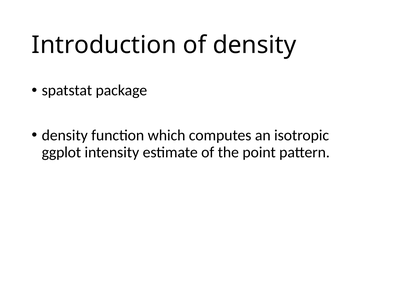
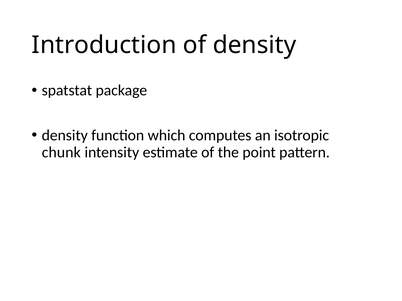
ggplot: ggplot -> chunk (61, 152)
